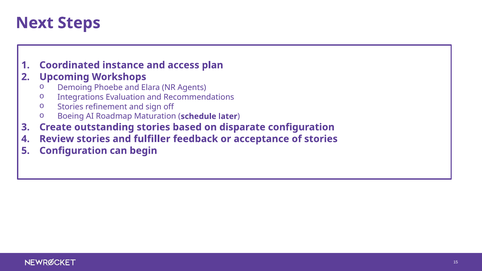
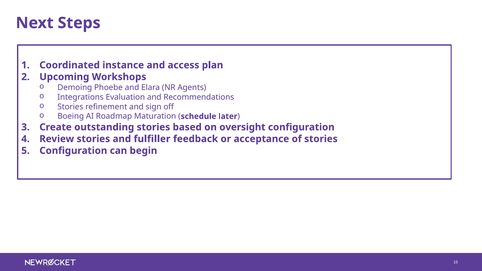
disparate: disparate -> oversight (242, 127)
